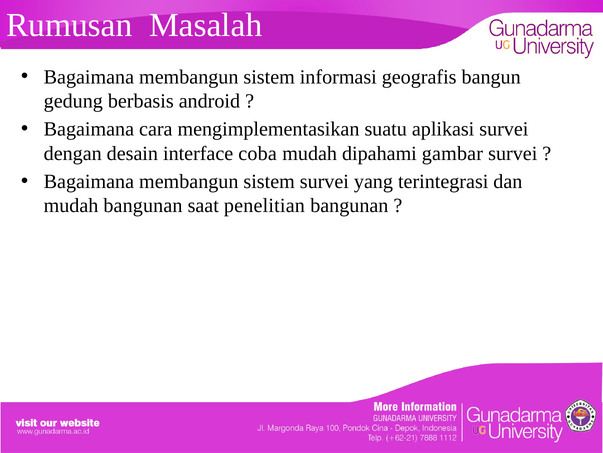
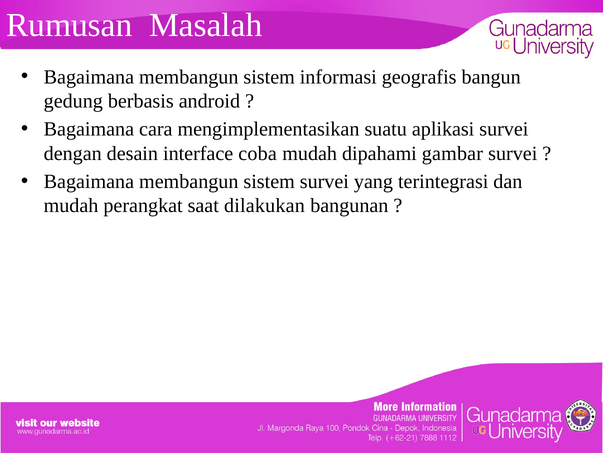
mudah bangunan: bangunan -> perangkat (143, 205)
penelitian: penelitian -> dilakukan (264, 205)
